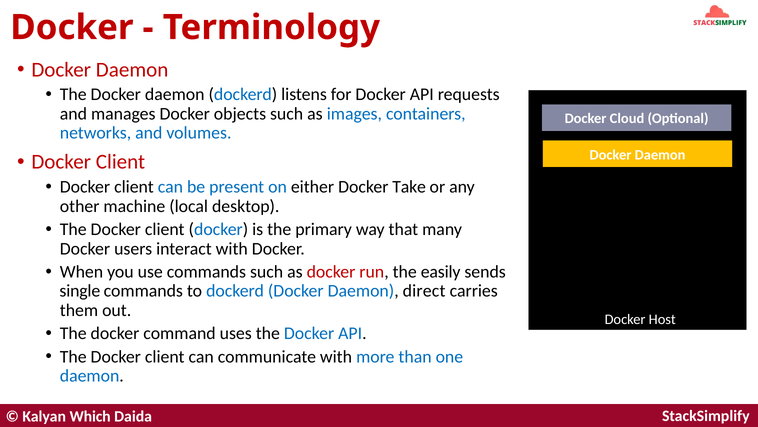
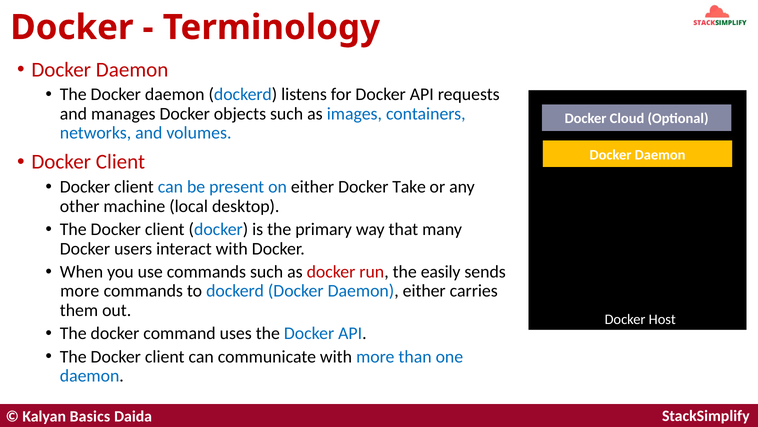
single: single -> more (80, 291)
Daemon direct: direct -> either (424, 291)
Which: Which -> Basics (90, 416)
